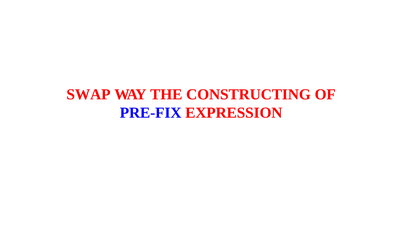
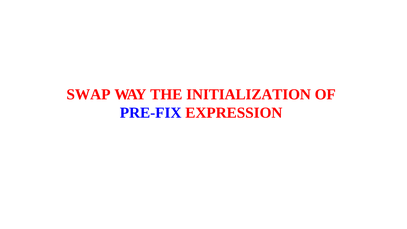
CONSTRUCTING: CONSTRUCTING -> INITIALIZATION (249, 94)
